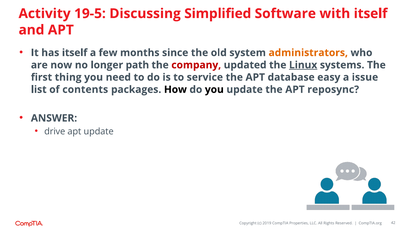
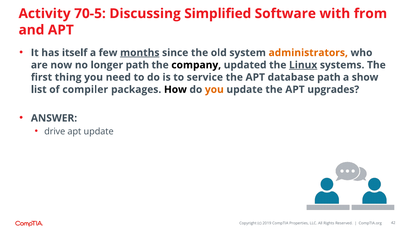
19-5: 19-5 -> 70-5 (90, 14)
with itself: itself -> from (370, 14)
months underline: none -> present (140, 53)
company colour: red -> black (196, 65)
database easy: easy -> path (329, 77)
issue: issue -> show (365, 77)
contents: contents -> compiler (85, 90)
you colour: black -> orange (214, 90)
reposync: reposync -> upgrades (333, 90)
